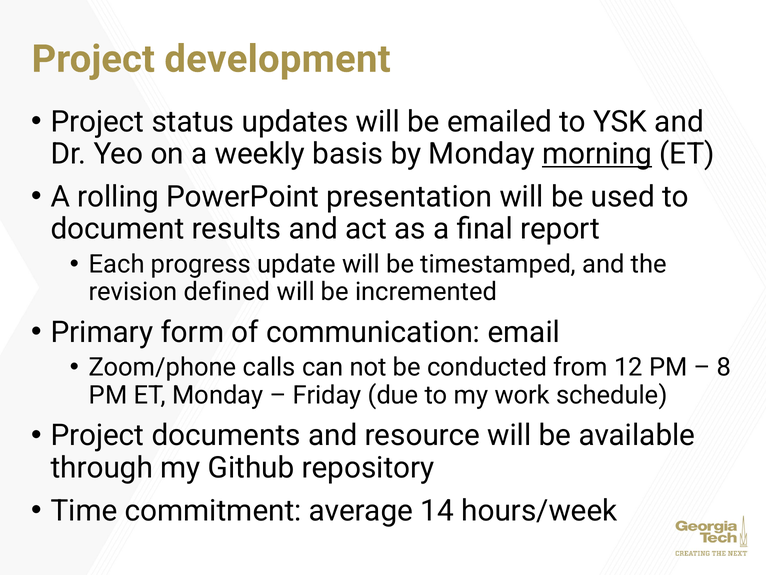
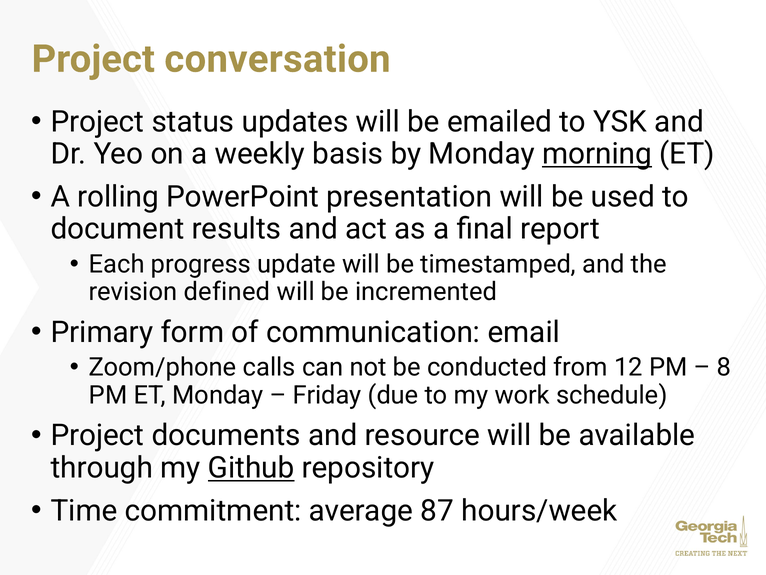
development: development -> conversation (277, 59)
Github underline: none -> present (251, 467)
14: 14 -> 87 (437, 510)
